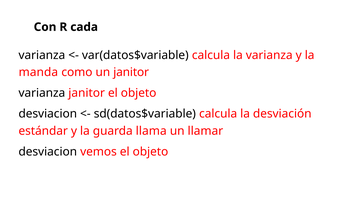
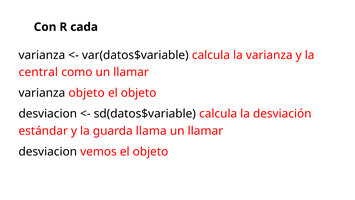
manda: manda -> central (38, 72)
como un janitor: janitor -> llamar (131, 72)
varianza janitor: janitor -> objeto (87, 93)
